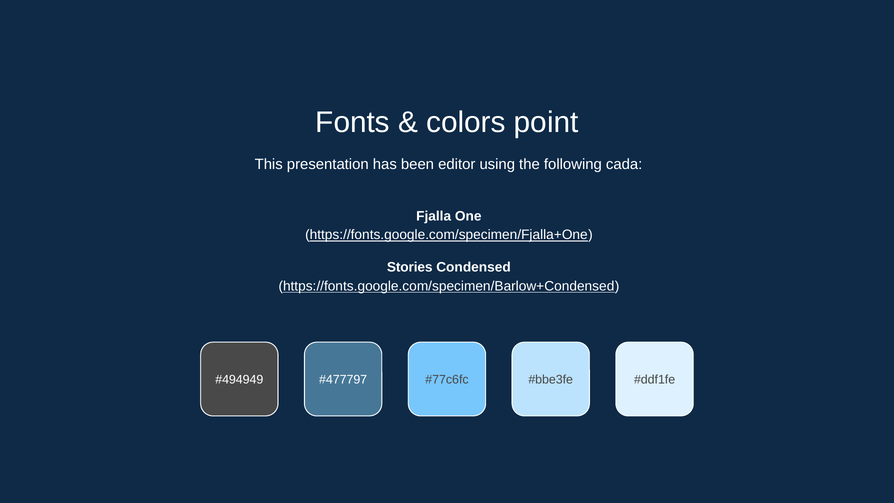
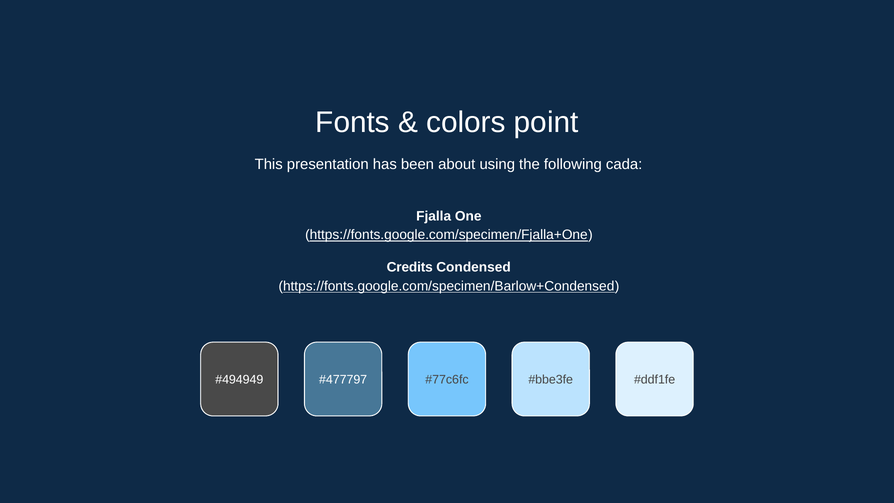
editor: editor -> about (457, 164)
Stories: Stories -> Credits (410, 267)
